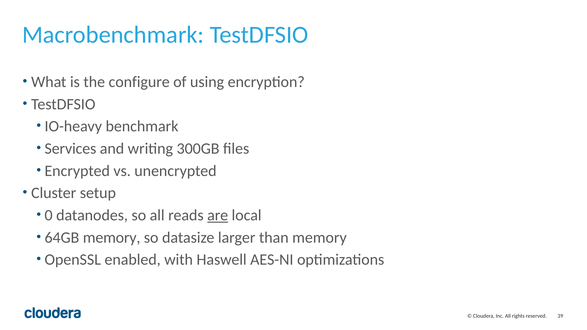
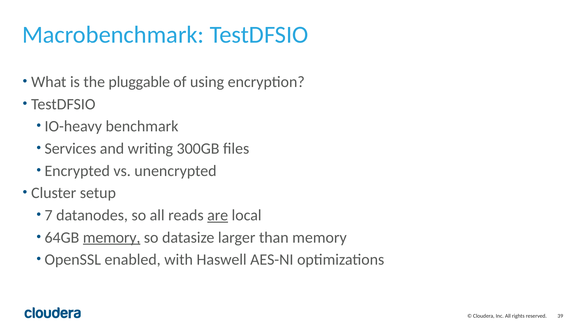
configure: configure -> pluggable (139, 82)
0: 0 -> 7 (49, 215)
memory underline: none -> present (112, 238)
